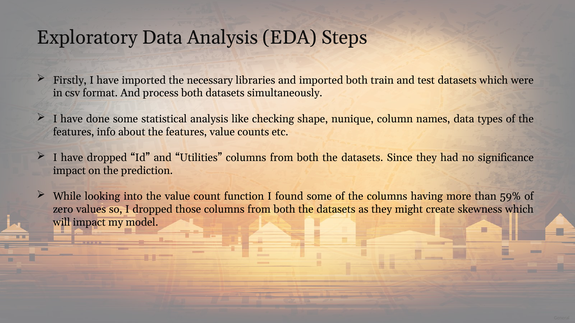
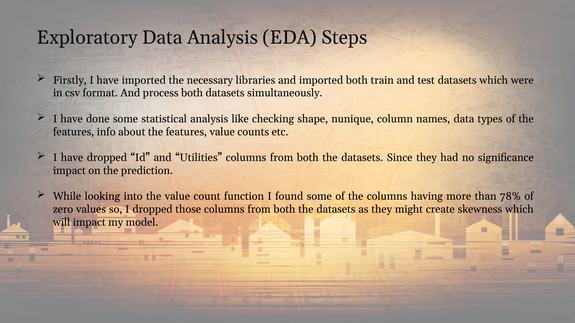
59%: 59% -> 78% (510, 197)
